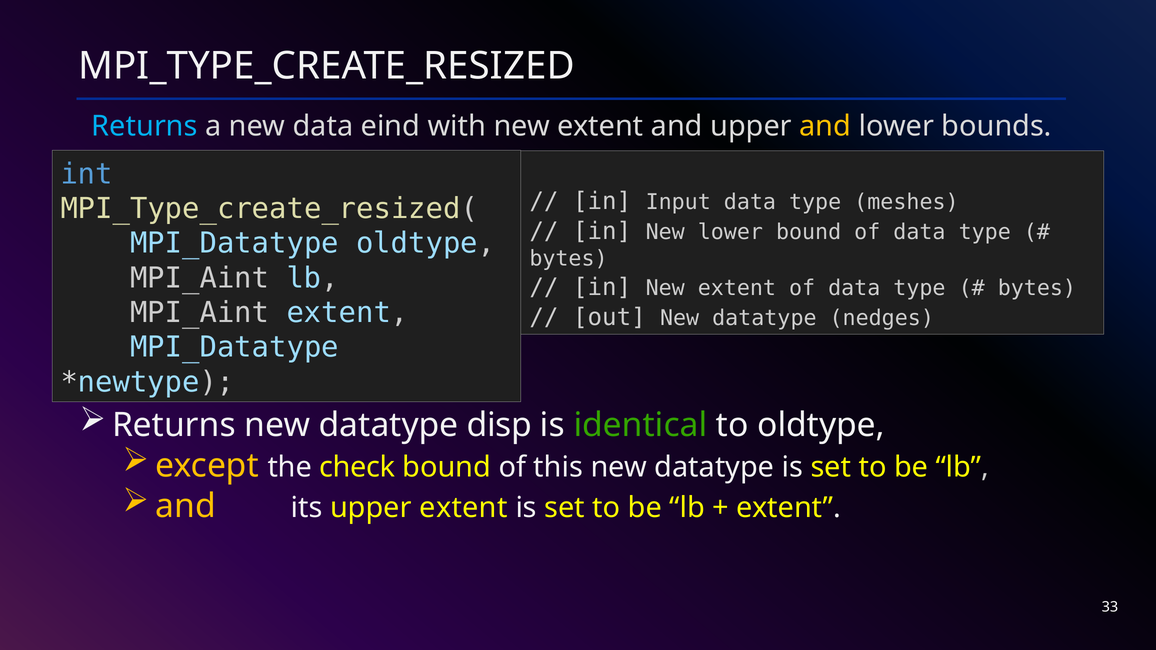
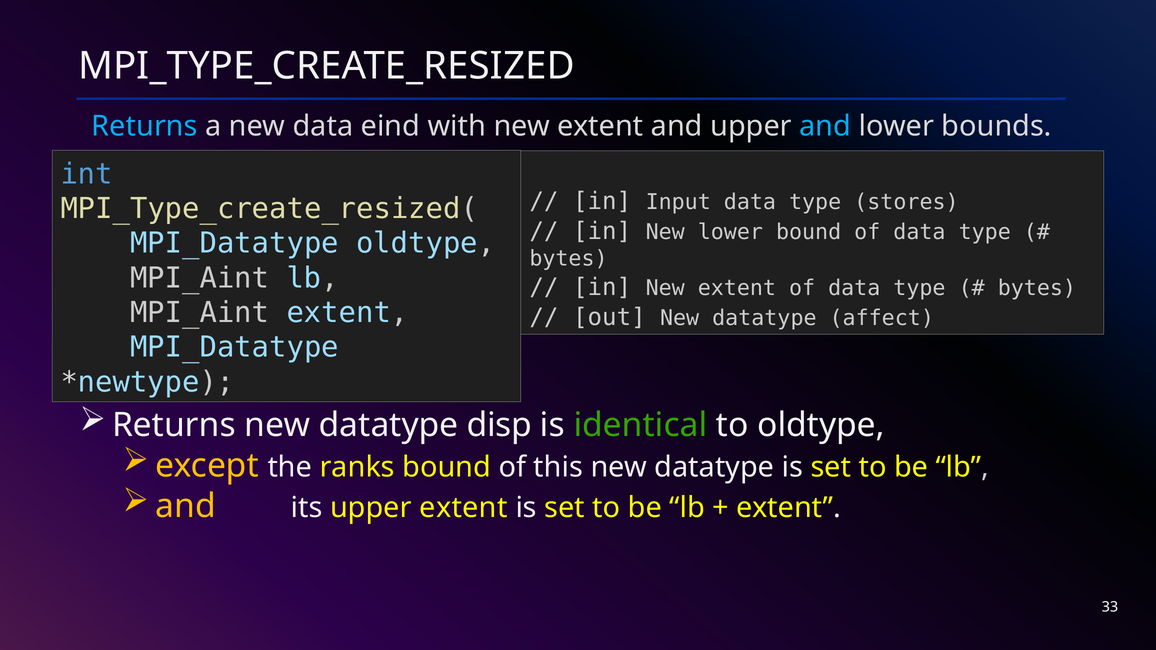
and colour: yellow -> light blue (825, 126)
meshes: meshes -> stores (906, 202)
nedges: nedges -> affect (882, 318)
check: check -> ranks (357, 467)
